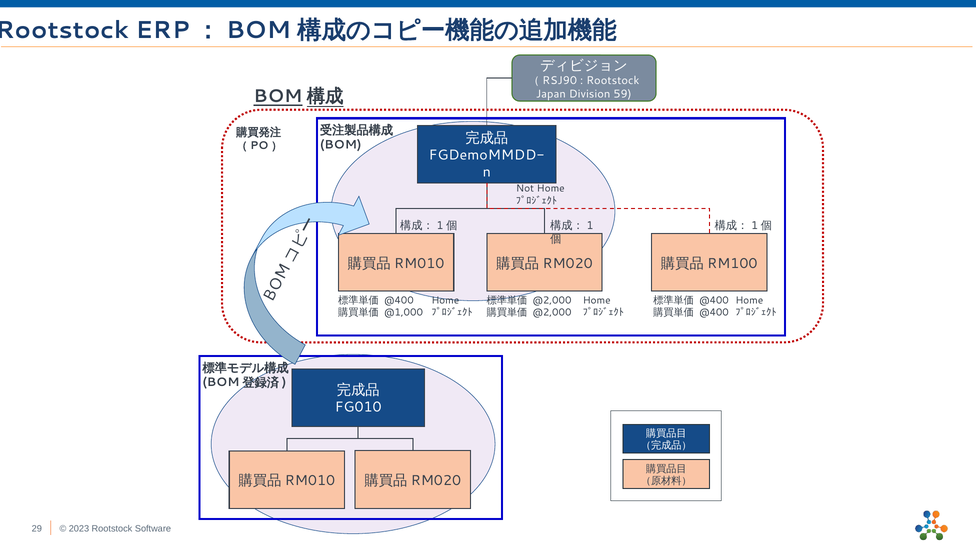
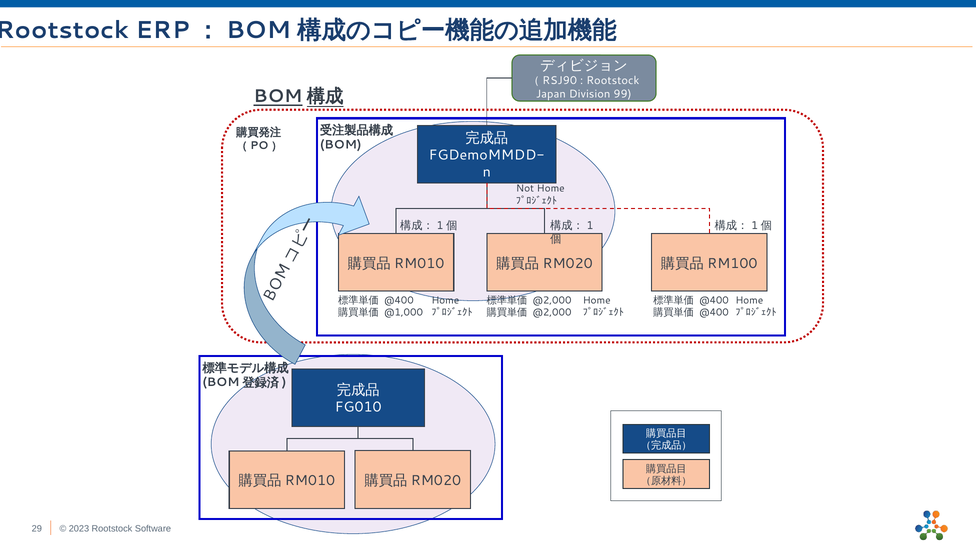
59: 59 -> 99 (623, 94)
